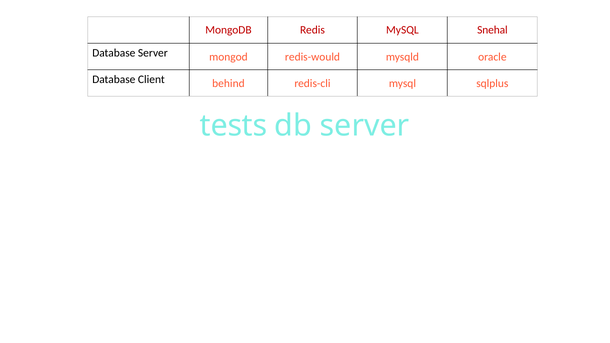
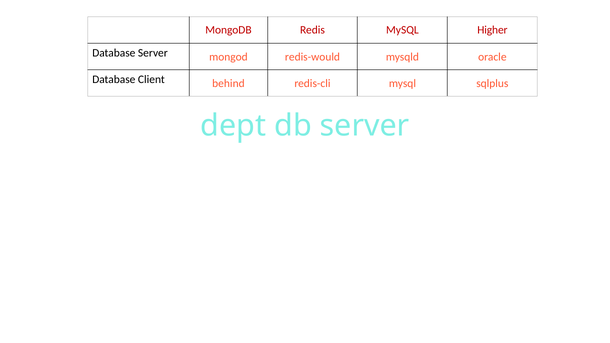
Snehal: Snehal -> Higher (492, 30)
tests: tests -> dept (233, 126)
